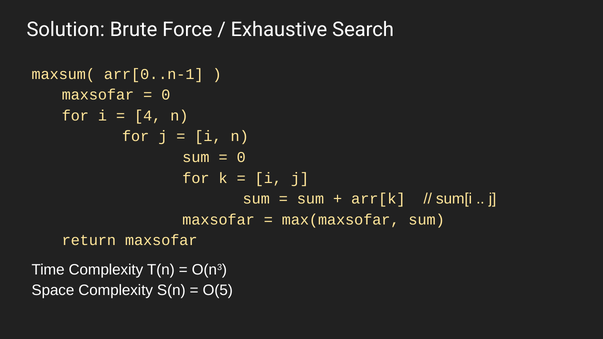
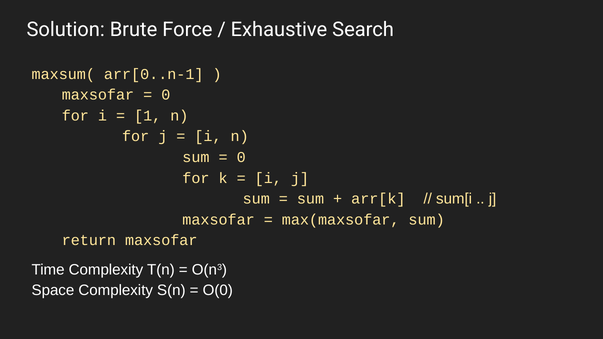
4: 4 -> 1 (148, 116)
O(5: O(5 -> O(0 (218, 291)
